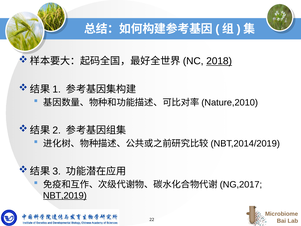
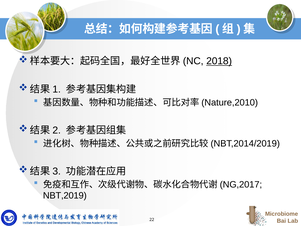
NBT,2019 underline: present -> none (65, 195)
